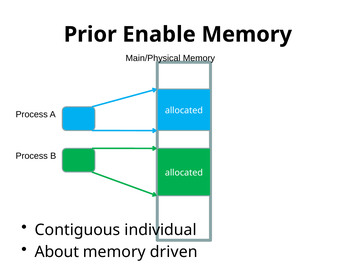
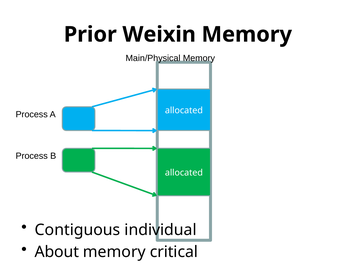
Enable: Enable -> Weixin (159, 34)
driven: driven -> critical (174, 252)
